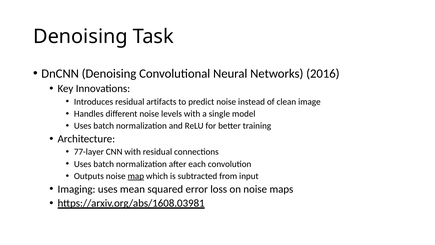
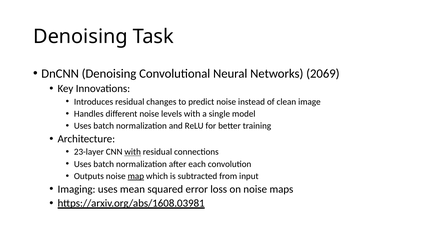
2016: 2016 -> 2069 (323, 74)
artifacts: artifacts -> changes (161, 102)
77-layer: 77-layer -> 23-layer (89, 152)
with underline: none -> present (133, 152)
